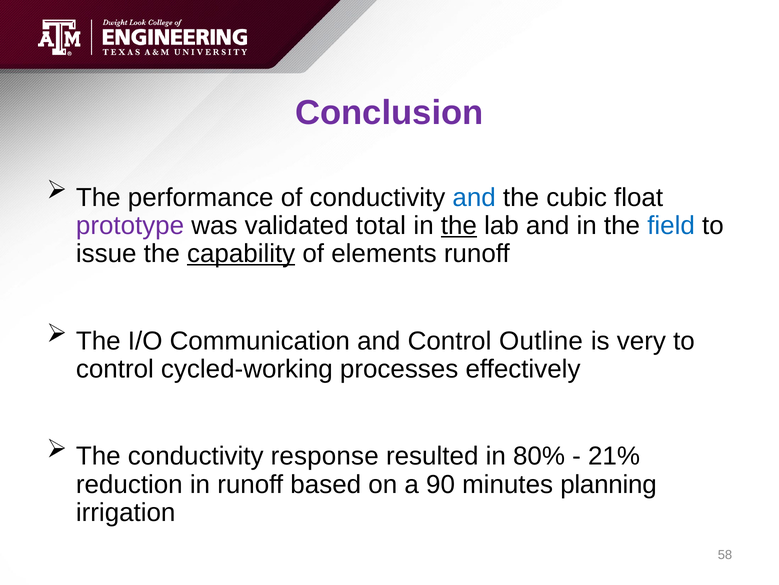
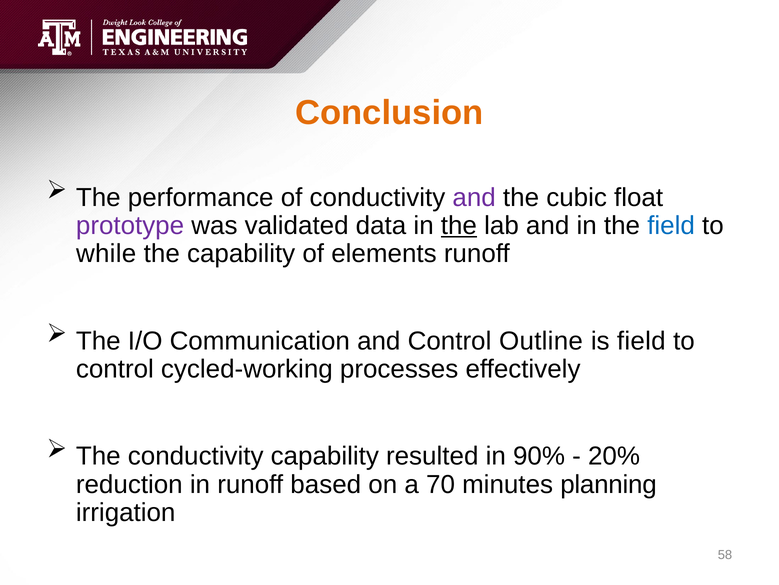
Conclusion colour: purple -> orange (389, 113)
and colour: blue -> purple (474, 197)
total: total -> data (381, 225)
issue: issue -> while (106, 253)
capability underline: present -> none (241, 253)
is very: very -> field (641, 341)
conductivity response: response -> capability (325, 456)
80%: 80% -> 90% (539, 456)
21%: 21% -> 20% (614, 456)
90: 90 -> 70 (441, 484)
